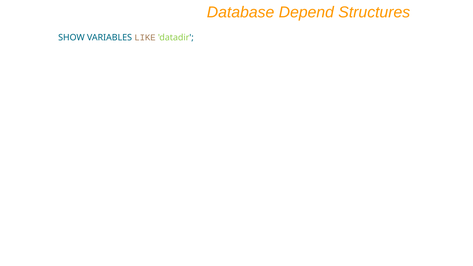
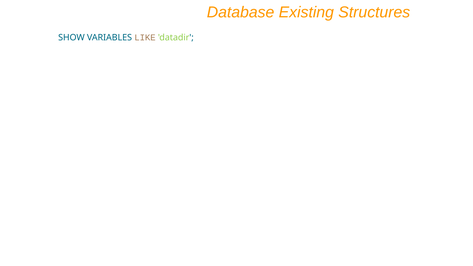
Depend: Depend -> Existing (306, 12)
